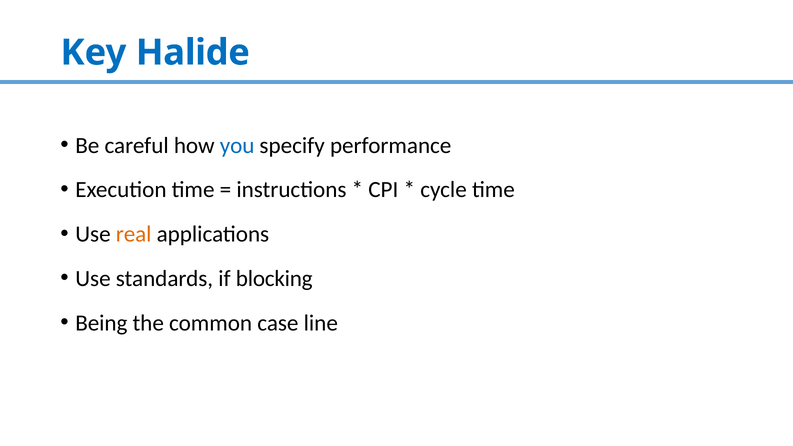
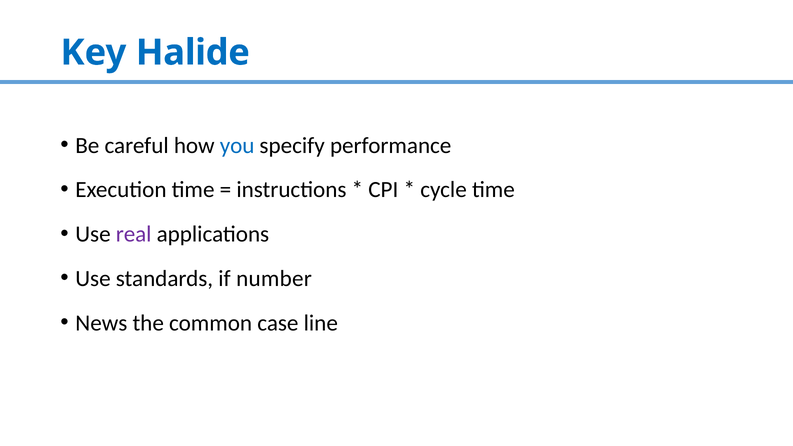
real colour: orange -> purple (134, 234)
blocking: blocking -> number (274, 279)
Being: Being -> News (101, 323)
